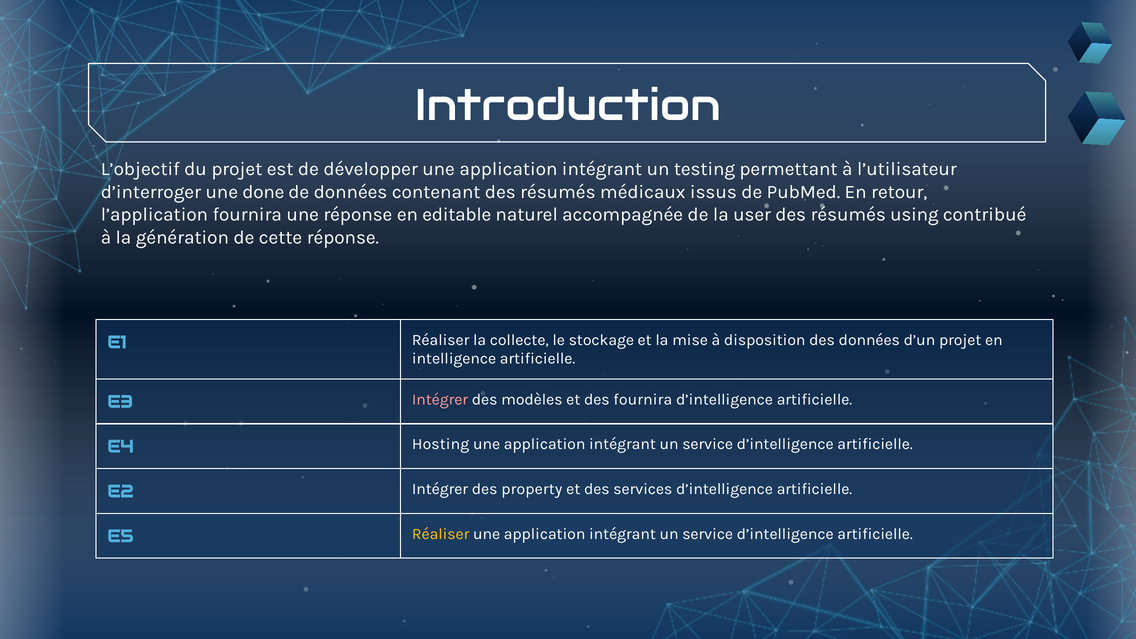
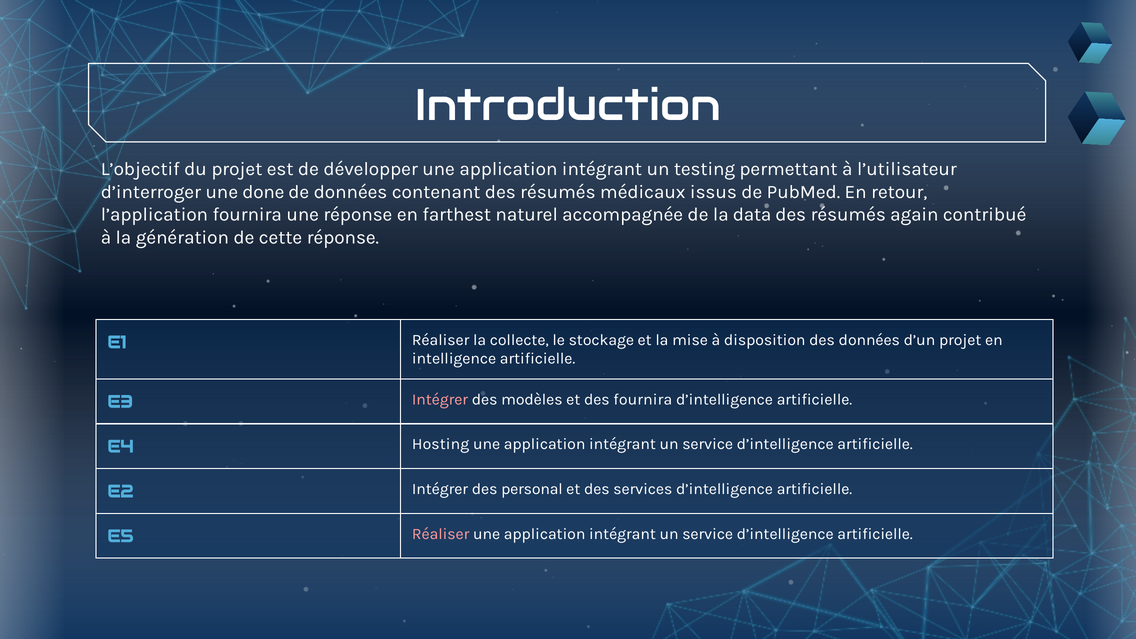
editable: editable -> farthest (457, 215)
user: user -> data (752, 215)
using: using -> again (914, 215)
property: property -> personal (532, 489)
Réaliser colour: yellow -> pink (441, 534)
